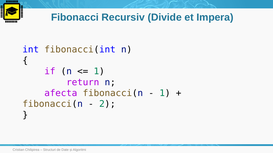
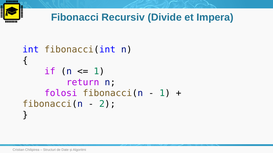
afecta: afecta -> folosi (61, 93)
